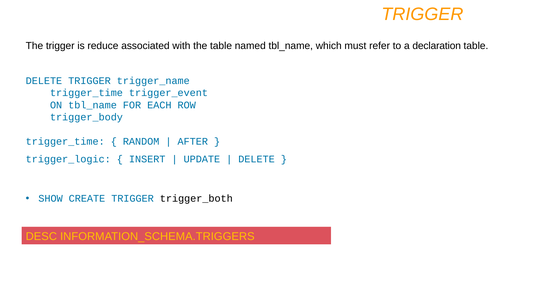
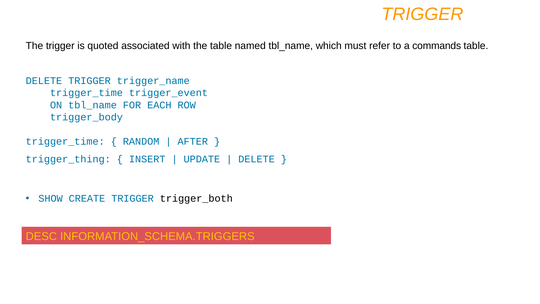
reduce: reduce -> quoted (103, 46)
declaration: declaration -> commands (437, 46)
trigger_logic: trigger_logic -> trigger_thing (68, 159)
